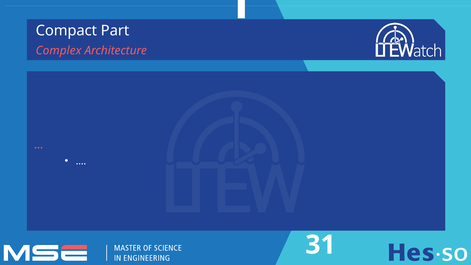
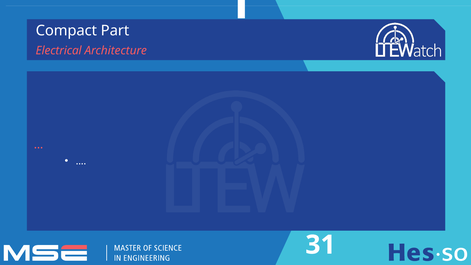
Complex: Complex -> Electrical (59, 51)
